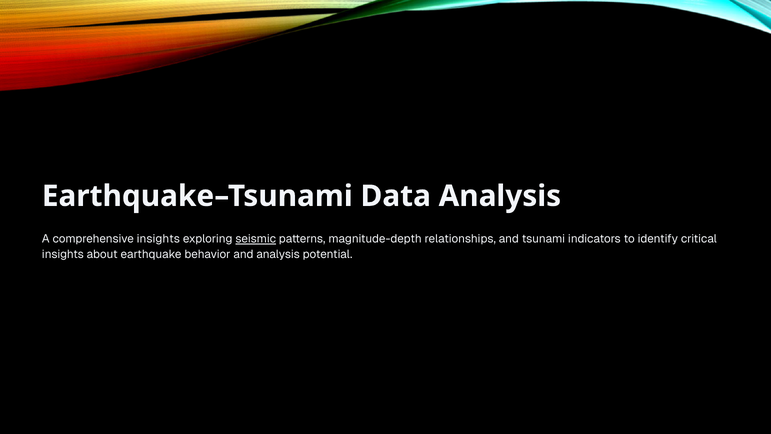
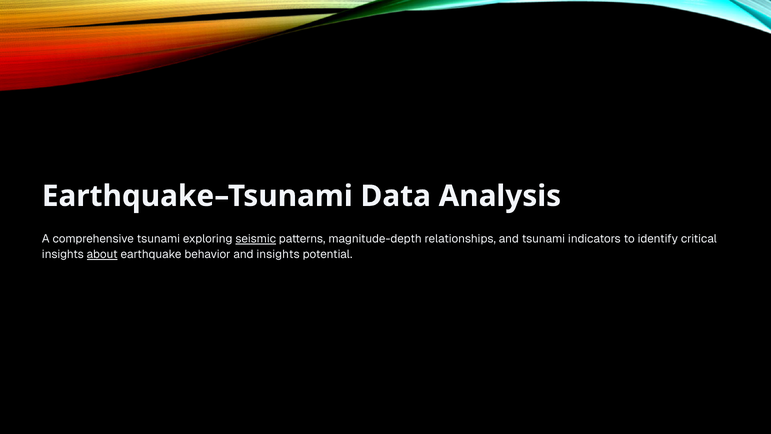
comprehensive insights: insights -> tsunami (158, 239)
about underline: none -> present (102, 254)
and analysis: analysis -> insights (278, 254)
